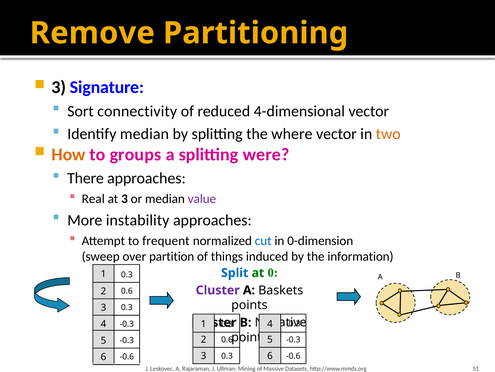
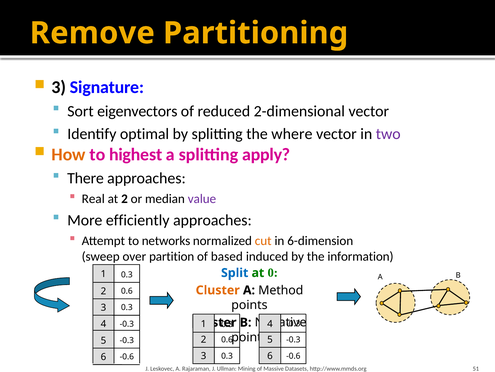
connectivity: connectivity -> eigenvectors (137, 111)
4-dimensional: 4-dimensional -> 2-dimensional (299, 111)
Identify median: median -> optimal (145, 134)
two colour: orange -> purple (388, 134)
groups: groups -> highest (136, 154)
were: were -> apply (266, 154)
at 3: 3 -> 2 (125, 198)
instability: instability -> efficiently (138, 220)
frequent: frequent -> networks (166, 240)
cut colour: blue -> orange (263, 240)
0-dimension: 0-dimension -> 6-dimension (320, 240)
things: things -> based (227, 256)
Cluster colour: purple -> orange (218, 290)
Baskets: Baskets -> Method (281, 290)
